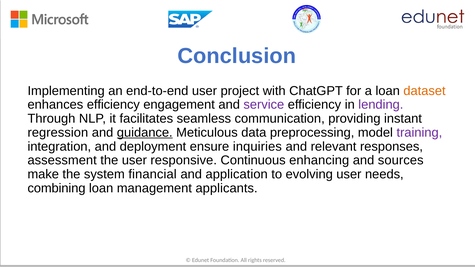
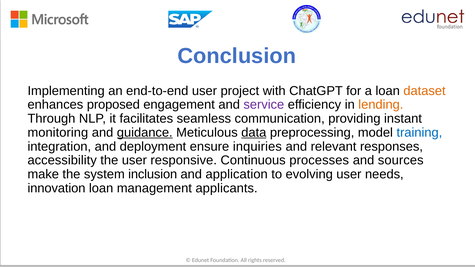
enhances efficiency: efficiency -> proposed (113, 105)
lending colour: purple -> orange (381, 105)
regression: regression -> monitoring (58, 133)
data underline: none -> present (254, 133)
training colour: purple -> blue (419, 133)
assessment: assessment -> accessibility (62, 161)
enhancing: enhancing -> processes (319, 161)
financial: financial -> inclusion (153, 174)
combining: combining -> innovation (56, 188)
